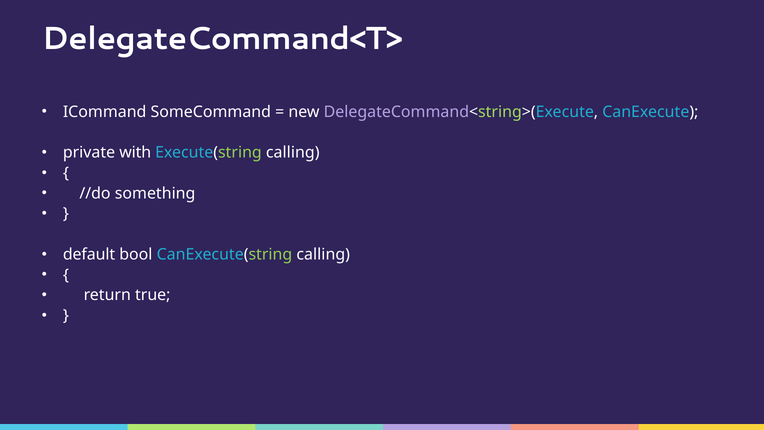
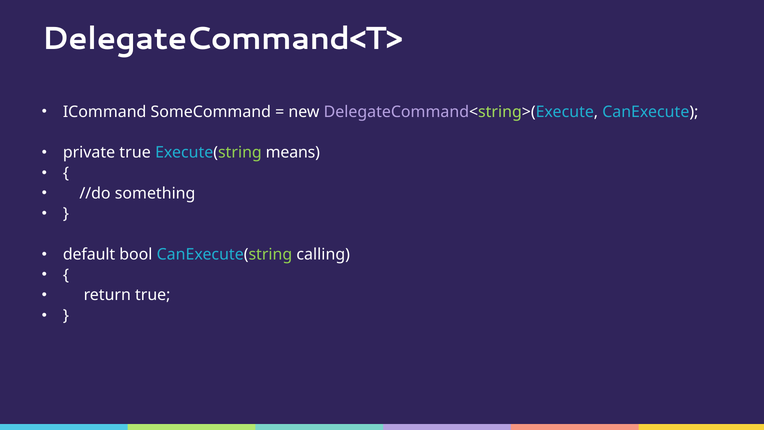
private with: with -> true (135, 152)
Execute(string calling: calling -> means (293, 152)
